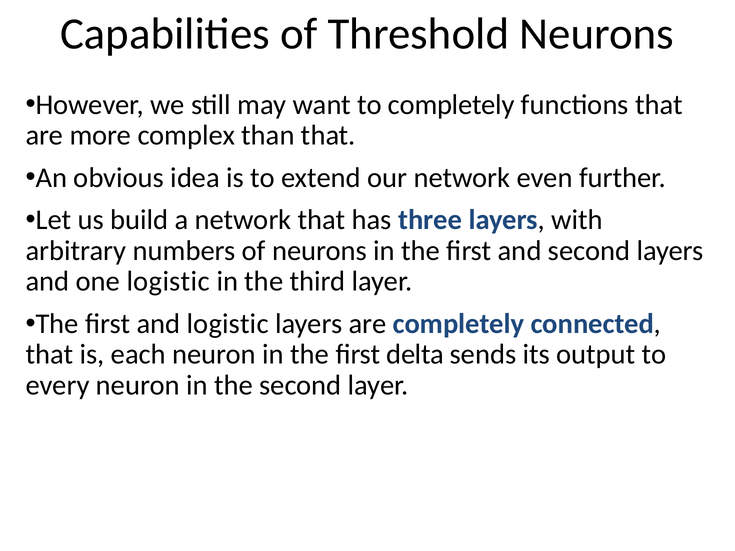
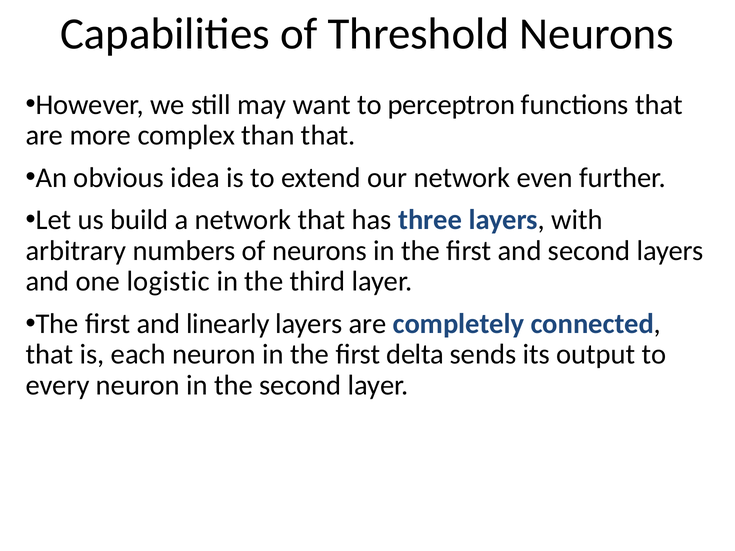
to completely: completely -> perceptron (451, 105)
and logistic: logistic -> linearly (228, 324)
